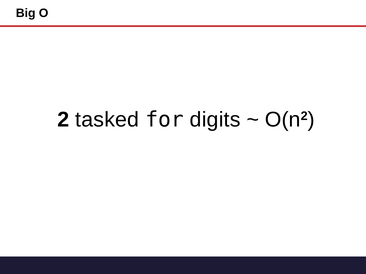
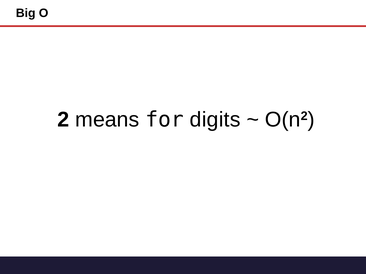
tasked: tasked -> means (107, 120)
